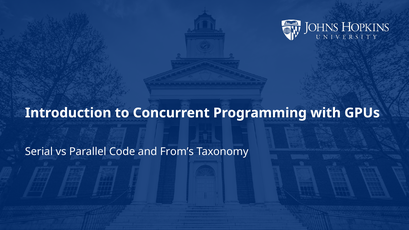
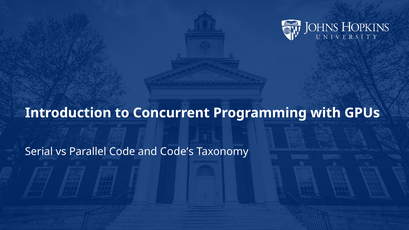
From’s: From’s -> Code’s (177, 151)
